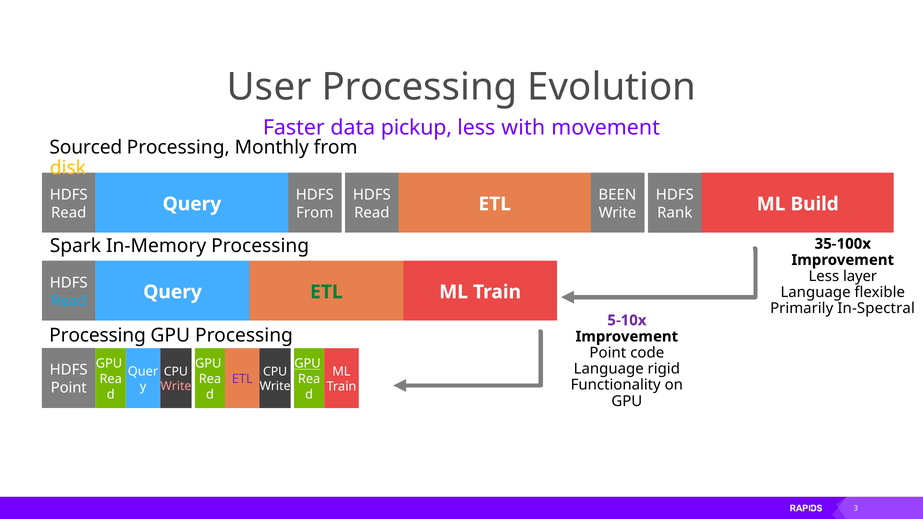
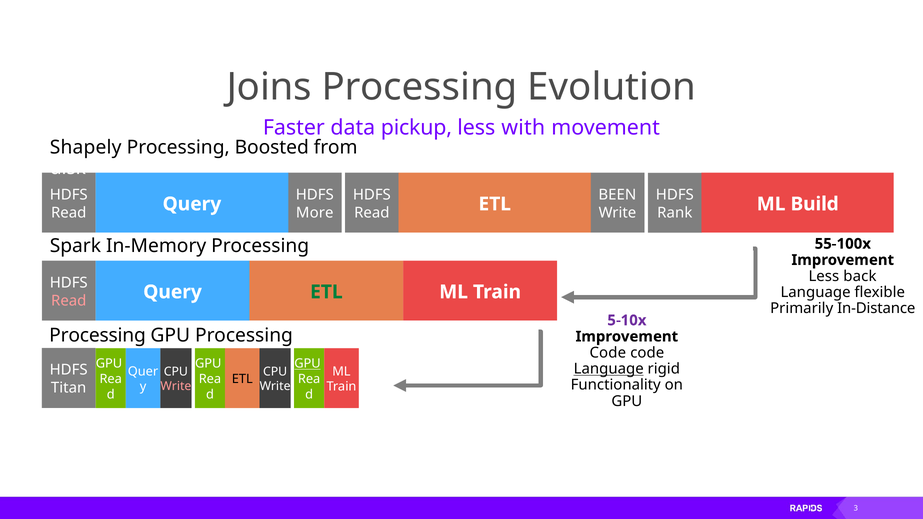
User: User -> Joins (269, 87)
Sourced: Sourced -> Shapely (86, 147)
Monthly: Monthly -> Boosted (272, 147)
disk colour: yellow -> white (68, 168)
From: From -> More (315, 213)
35-100x: 35-100x -> 55-100x (843, 244)
layer: layer -> back (860, 276)
Read colour: light blue -> pink (69, 301)
In-Spectral: In-Spectral -> In-Distance (876, 309)
Point: Point -> Code (608, 353)
Language underline: none -> present (609, 369)
ETL colour: purple -> black (242, 379)
Point: Point -> Titan (69, 388)
